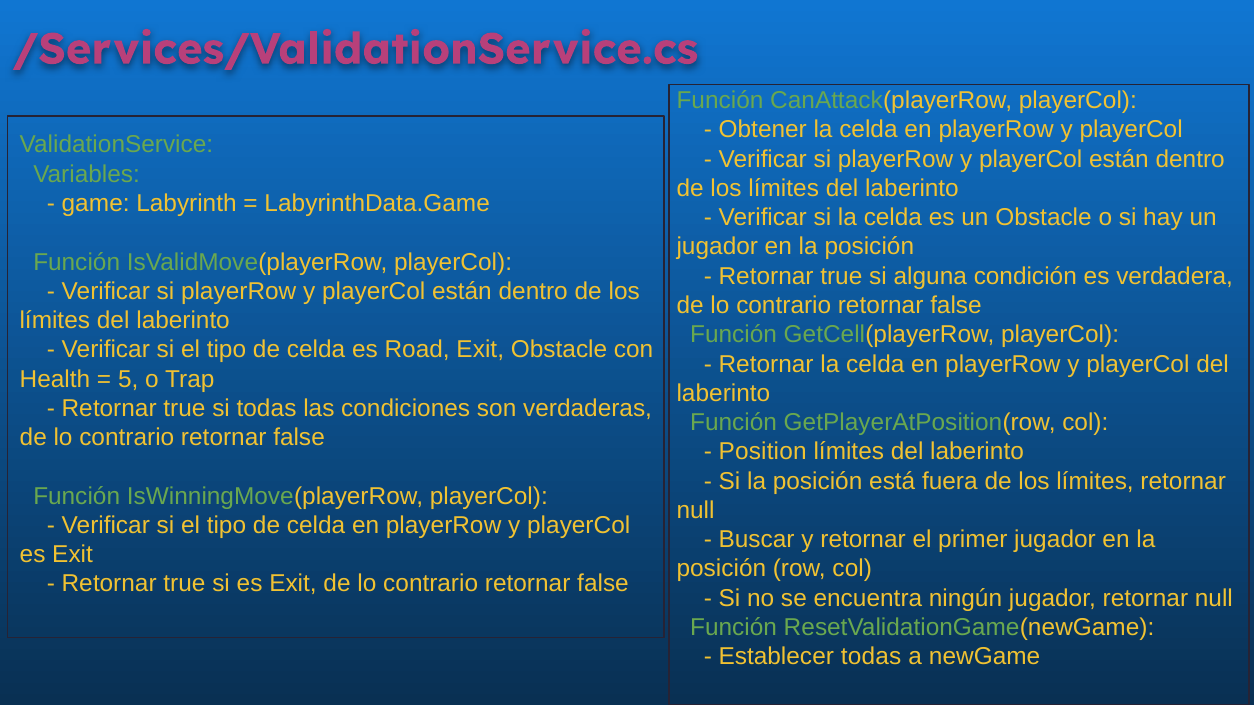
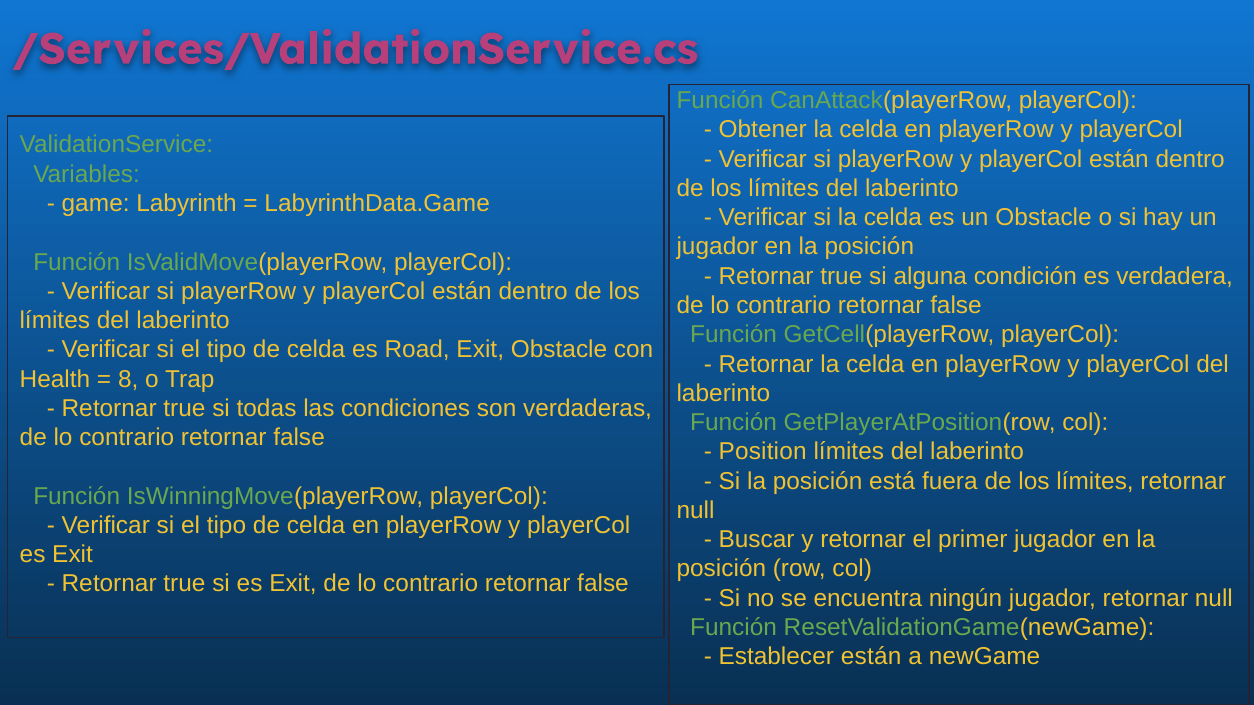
5: 5 -> 8 (128, 379)
Establecer todas: todas -> están (871, 657)
